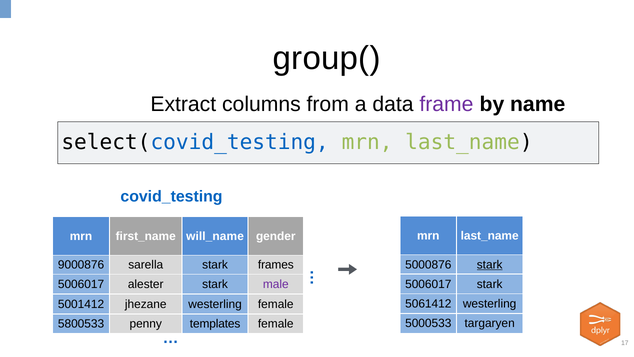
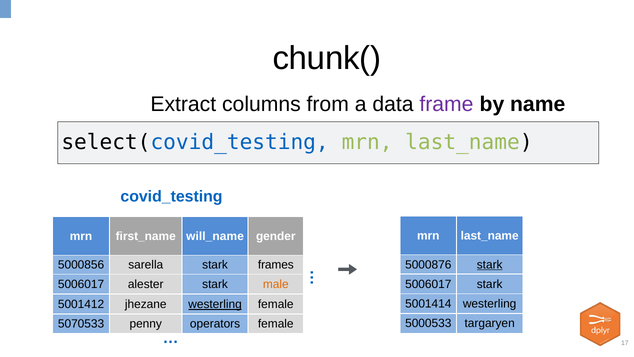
group(: group( -> chunk( (327, 58)
9000876: 9000876 -> 5000856 (81, 265)
male colour: purple -> orange (276, 284)
5061412: 5061412 -> 5001414 (428, 304)
westerling underline: none -> present (215, 304)
5800533: 5800533 -> 5070533 (81, 323)
templates: templates -> operators (215, 323)
